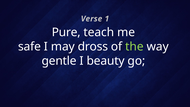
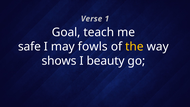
Pure: Pure -> Goal (66, 32)
dross: dross -> fowls (93, 47)
the colour: light green -> yellow (134, 47)
gentle: gentle -> shows (59, 61)
